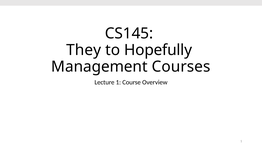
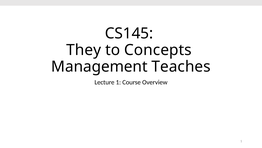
Hopefully: Hopefully -> Concepts (158, 50)
Courses: Courses -> Teaches (181, 66)
